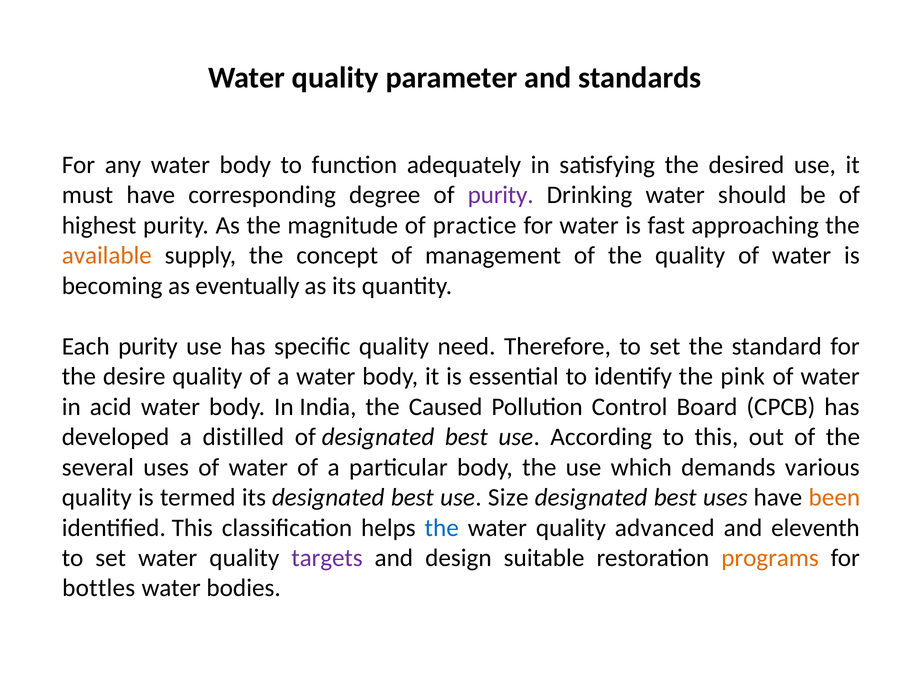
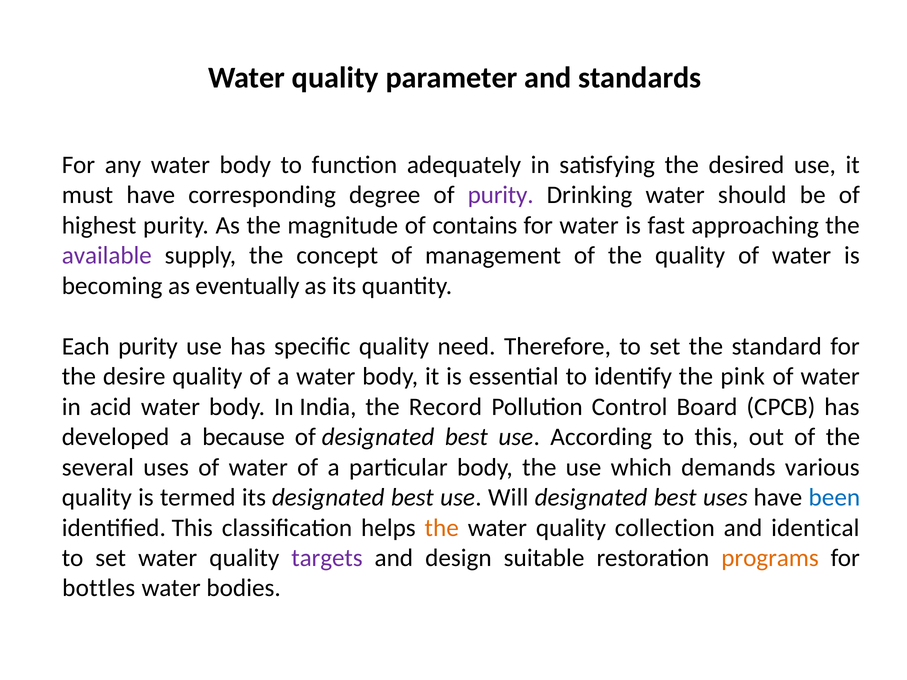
practice: practice -> contains (475, 225)
available colour: orange -> purple (107, 256)
Caused: Caused -> Record (445, 407)
distilled: distilled -> because (244, 437)
Size: Size -> Will (508, 498)
been colour: orange -> blue (834, 498)
the colour: blue -> orange (442, 528)
advanced: advanced -> collection (665, 528)
eleventh: eleventh -> identical (815, 528)
